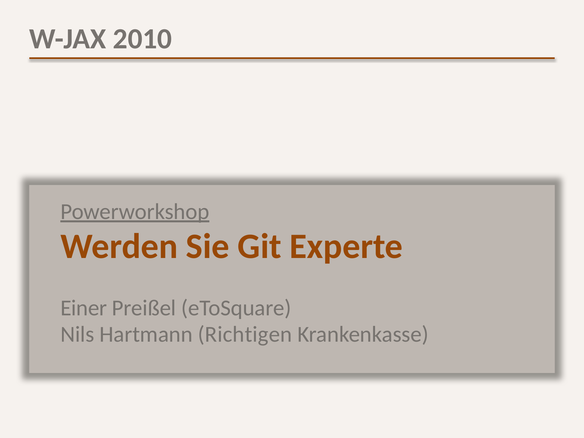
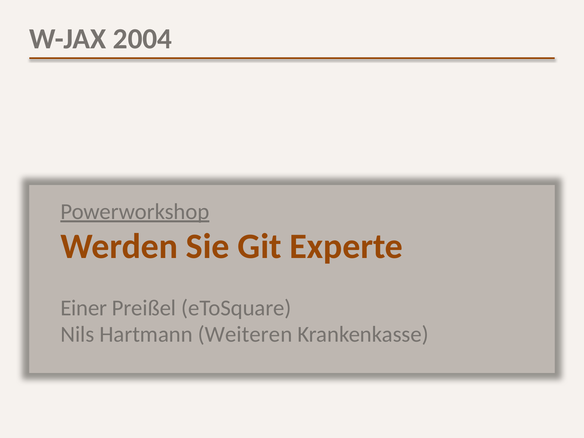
2010: 2010 -> 2004 (142, 39)
Richtigen: Richtigen -> Weiteren (245, 334)
